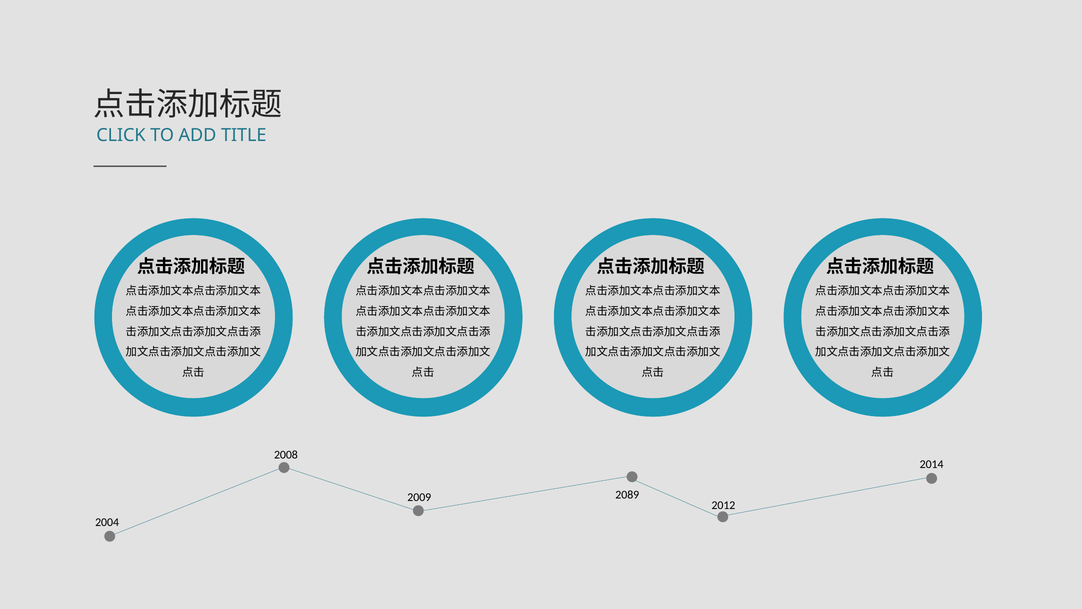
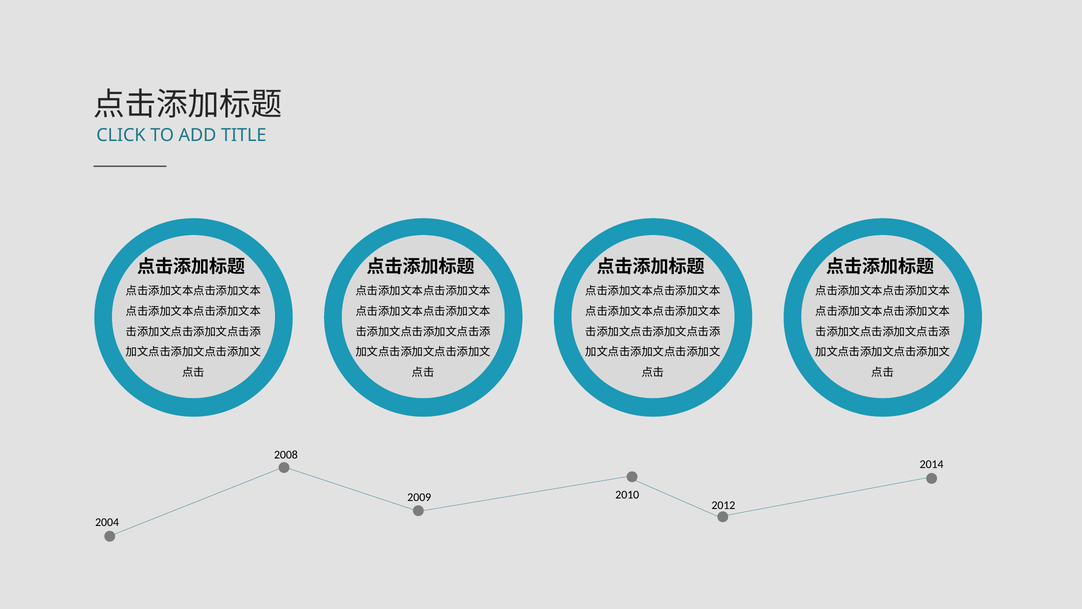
2089: 2089 -> 2010 (627, 495)
